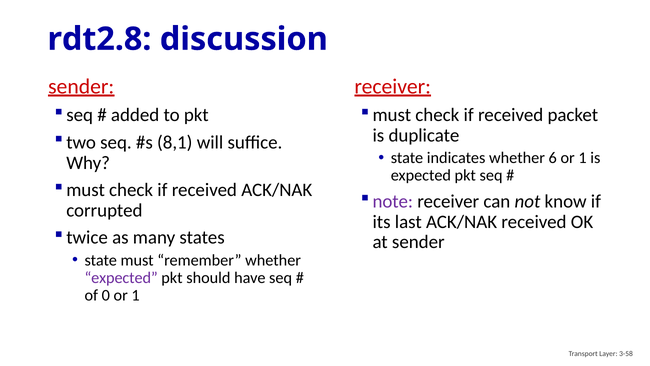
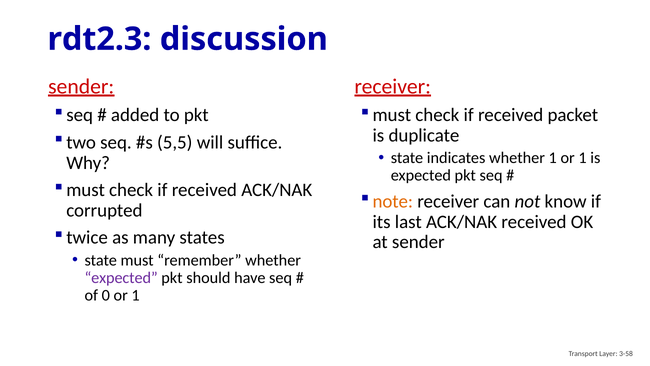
rdt2.8: rdt2.8 -> rdt2.3 (99, 39)
8,1: 8,1 -> 5,5 (175, 142)
whether 6: 6 -> 1 (553, 158)
note colour: purple -> orange (393, 201)
